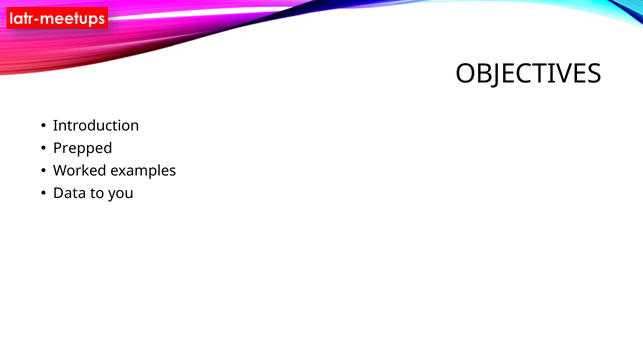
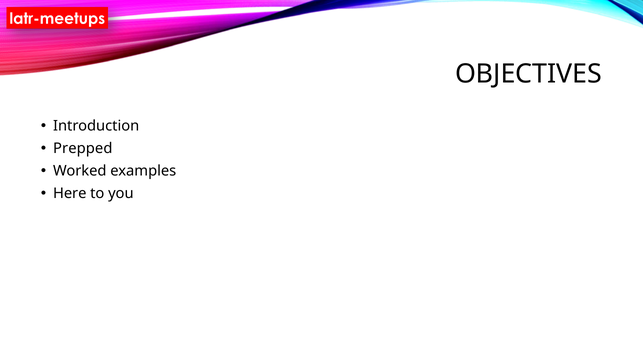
Data: Data -> Here (70, 194)
